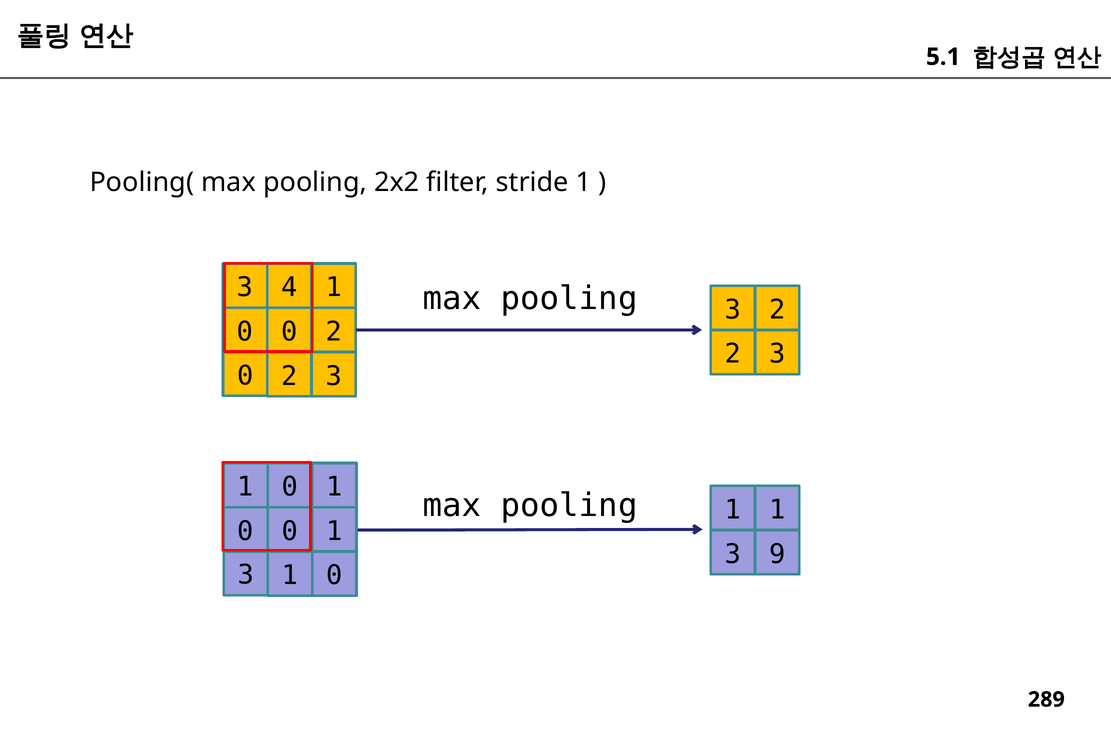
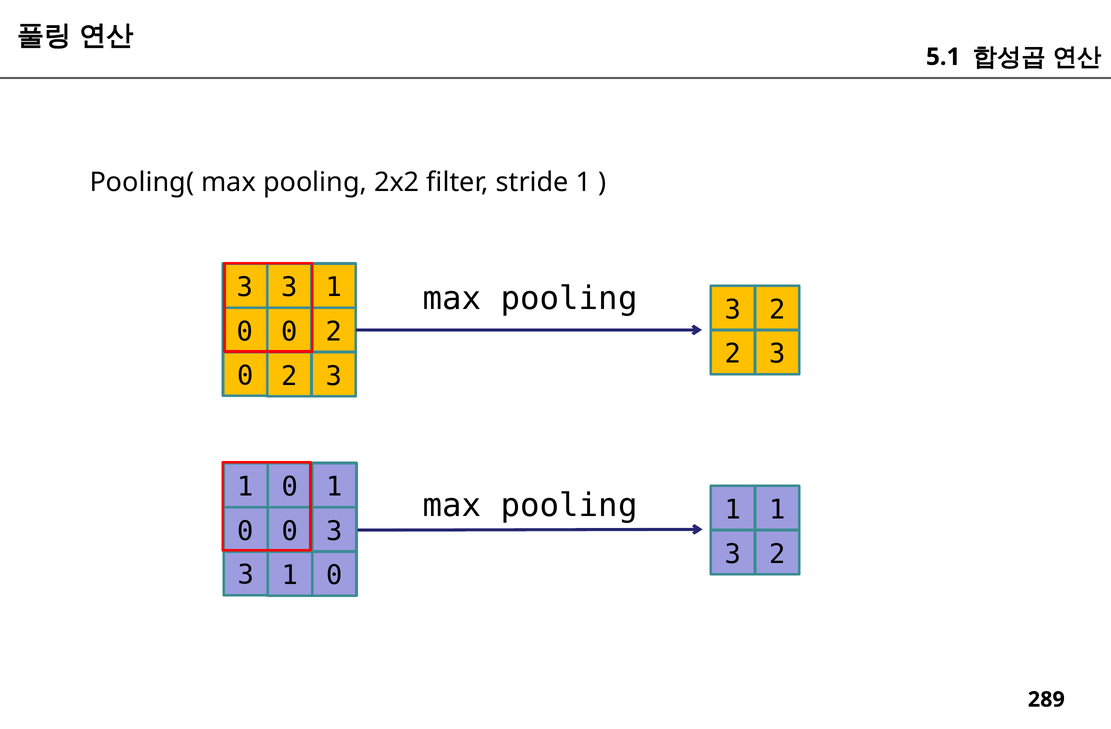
4: 4 -> 3 (289, 288)
0 0 1: 1 -> 3 (334, 532)
9: 9 -> 2 (777, 555)
